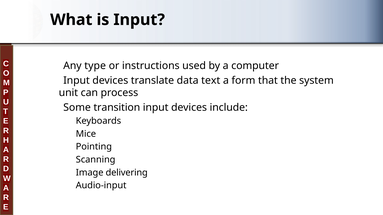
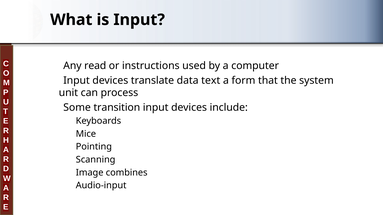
type: type -> read (95, 66)
delivering: delivering -> combines (127, 173)
